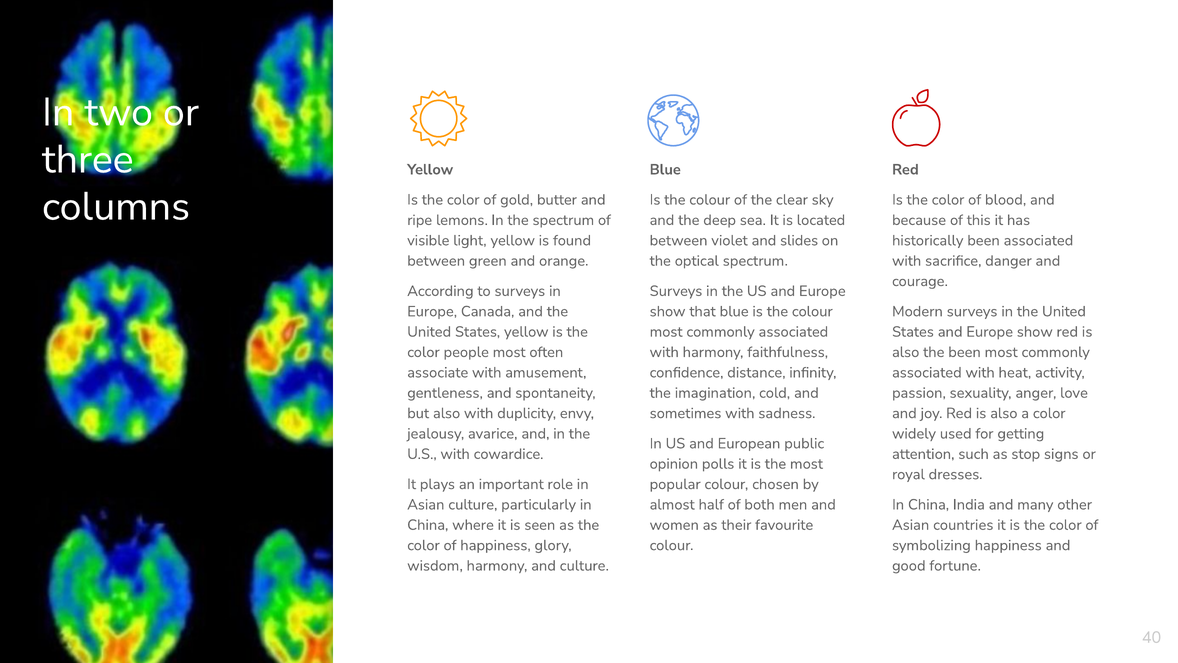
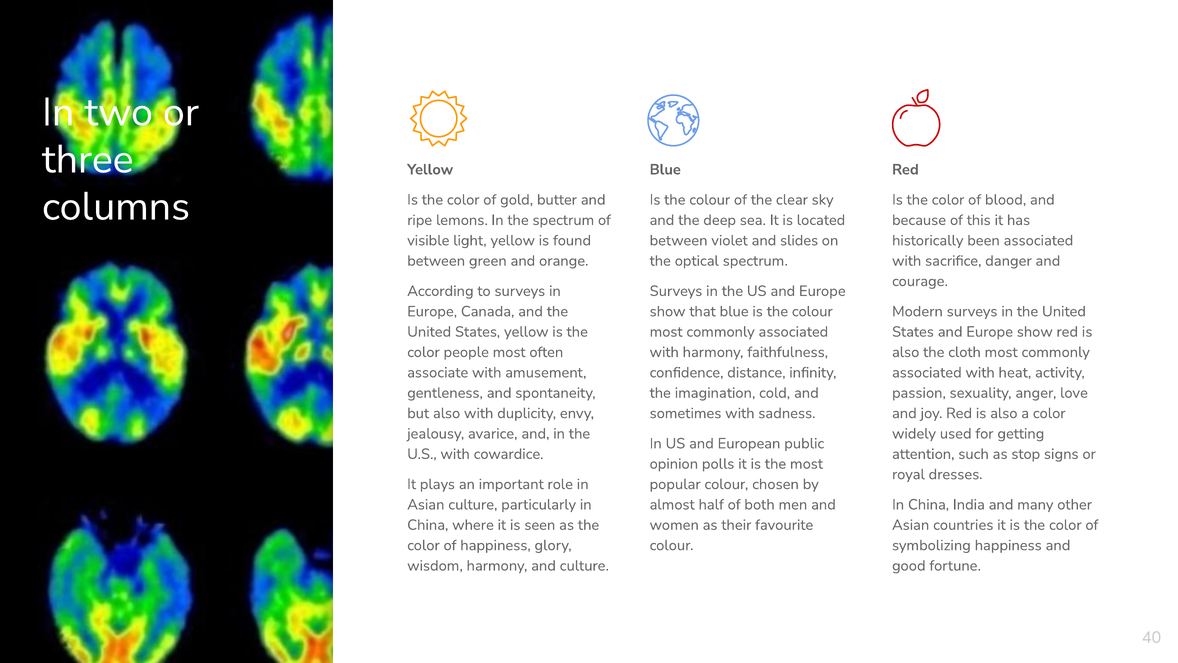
the been: been -> cloth (965, 352)
